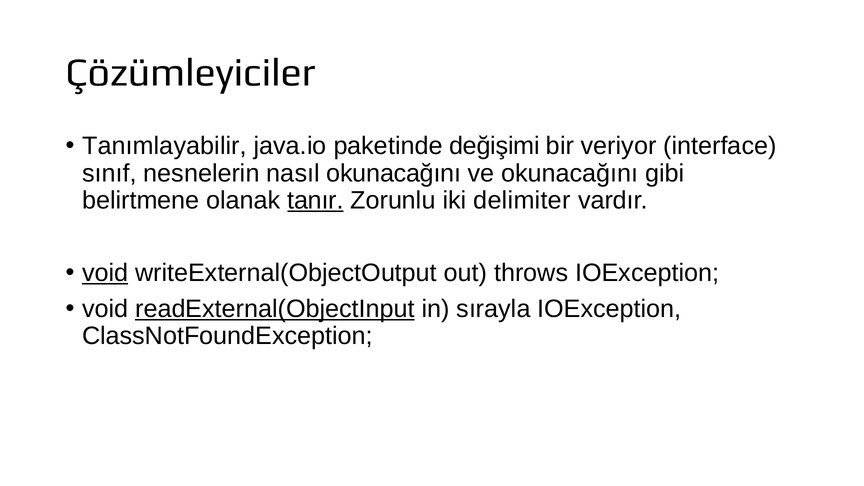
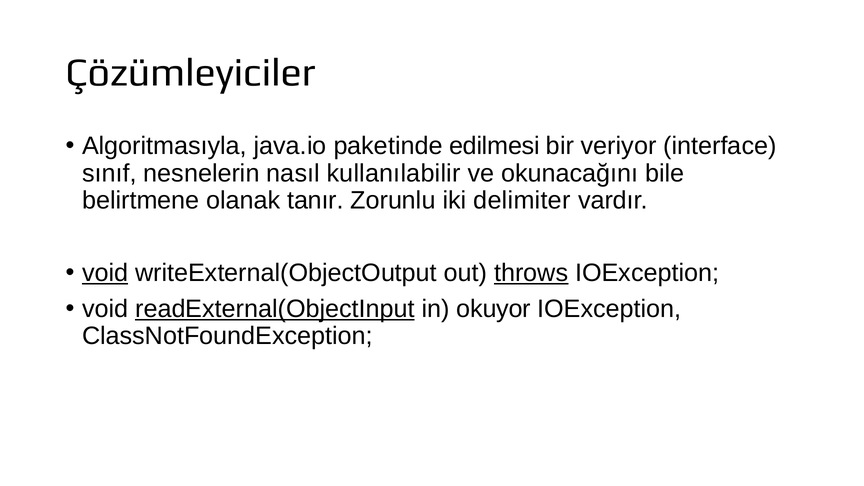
Tanımlayabilir: Tanımlayabilir -> Algoritmasıyla (165, 146)
değişimi: değişimi -> edilmesi (494, 146)
nasıl okunacağını: okunacağını -> kullanılabilir (394, 173)
gibi: gibi -> bile (665, 173)
tanır underline: present -> none (316, 200)
throws underline: none -> present (531, 273)
sırayla: sırayla -> okuyor (494, 309)
